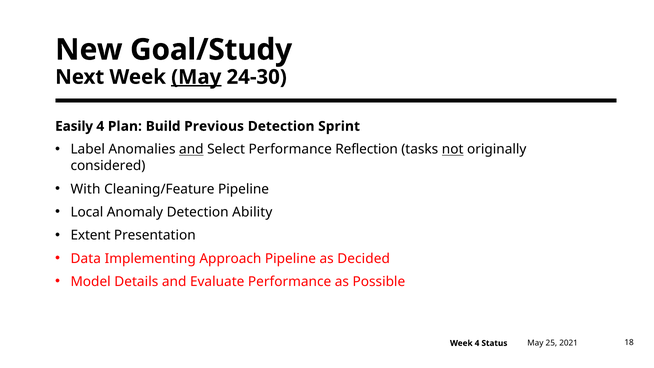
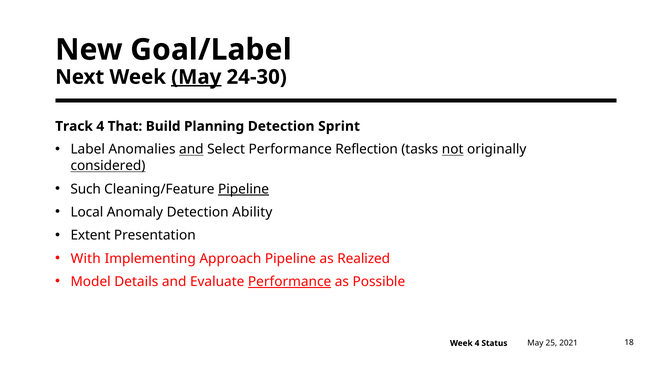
Goal/Study: Goal/Study -> Goal/Label (211, 50)
Easily: Easily -> Track (74, 126)
Plan: Plan -> That (125, 126)
Previous: Previous -> Planning (214, 126)
considered underline: none -> present (108, 166)
With: With -> Such (86, 189)
Pipeline underline: none -> present (244, 189)
Data: Data -> With (86, 258)
Decided: Decided -> Realized (364, 258)
Performance underline: none -> present (290, 282)
